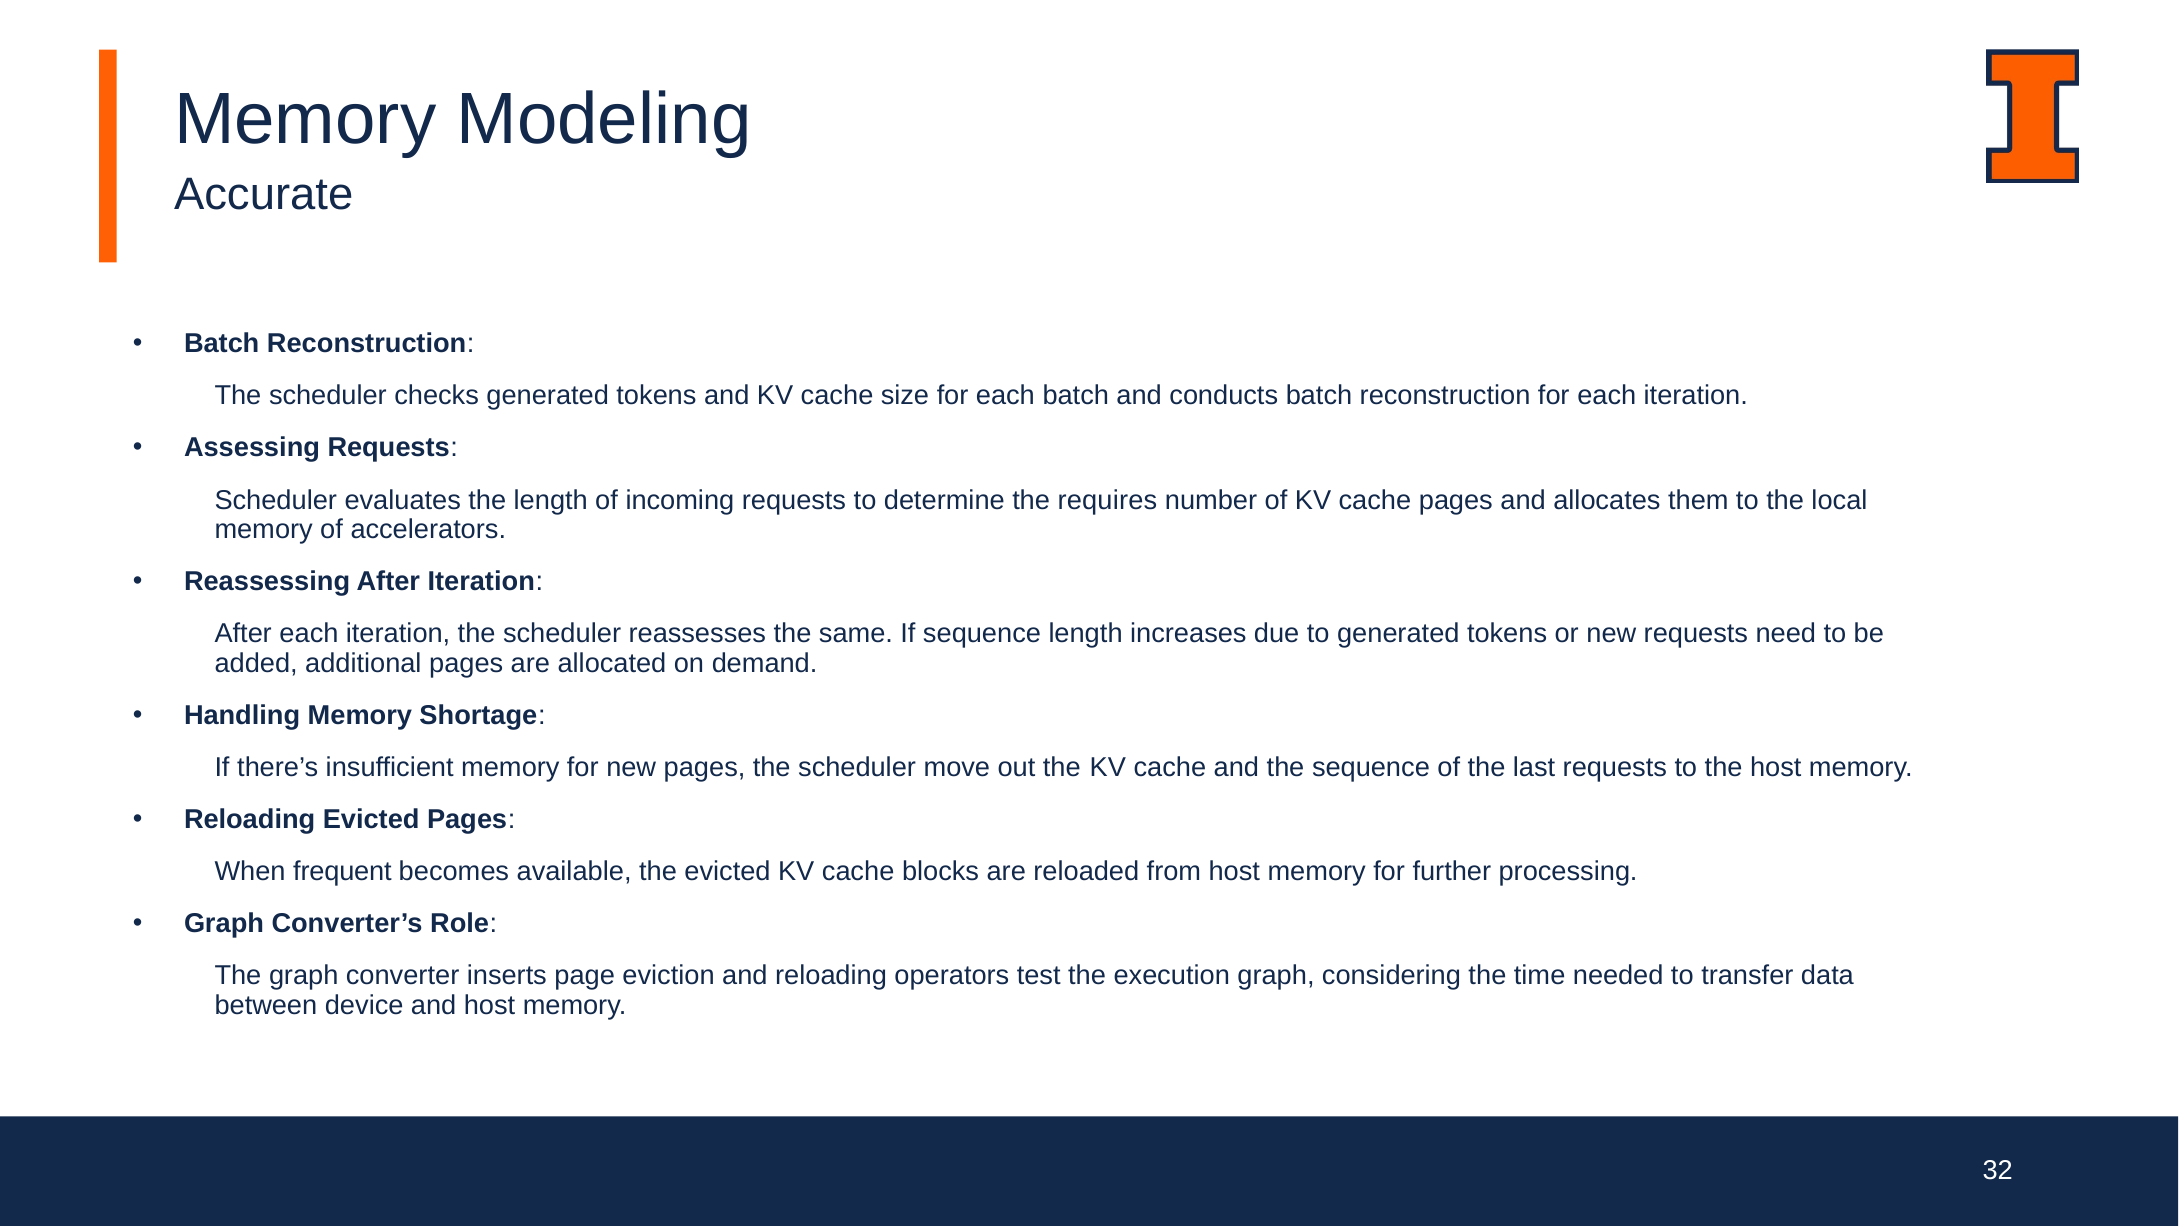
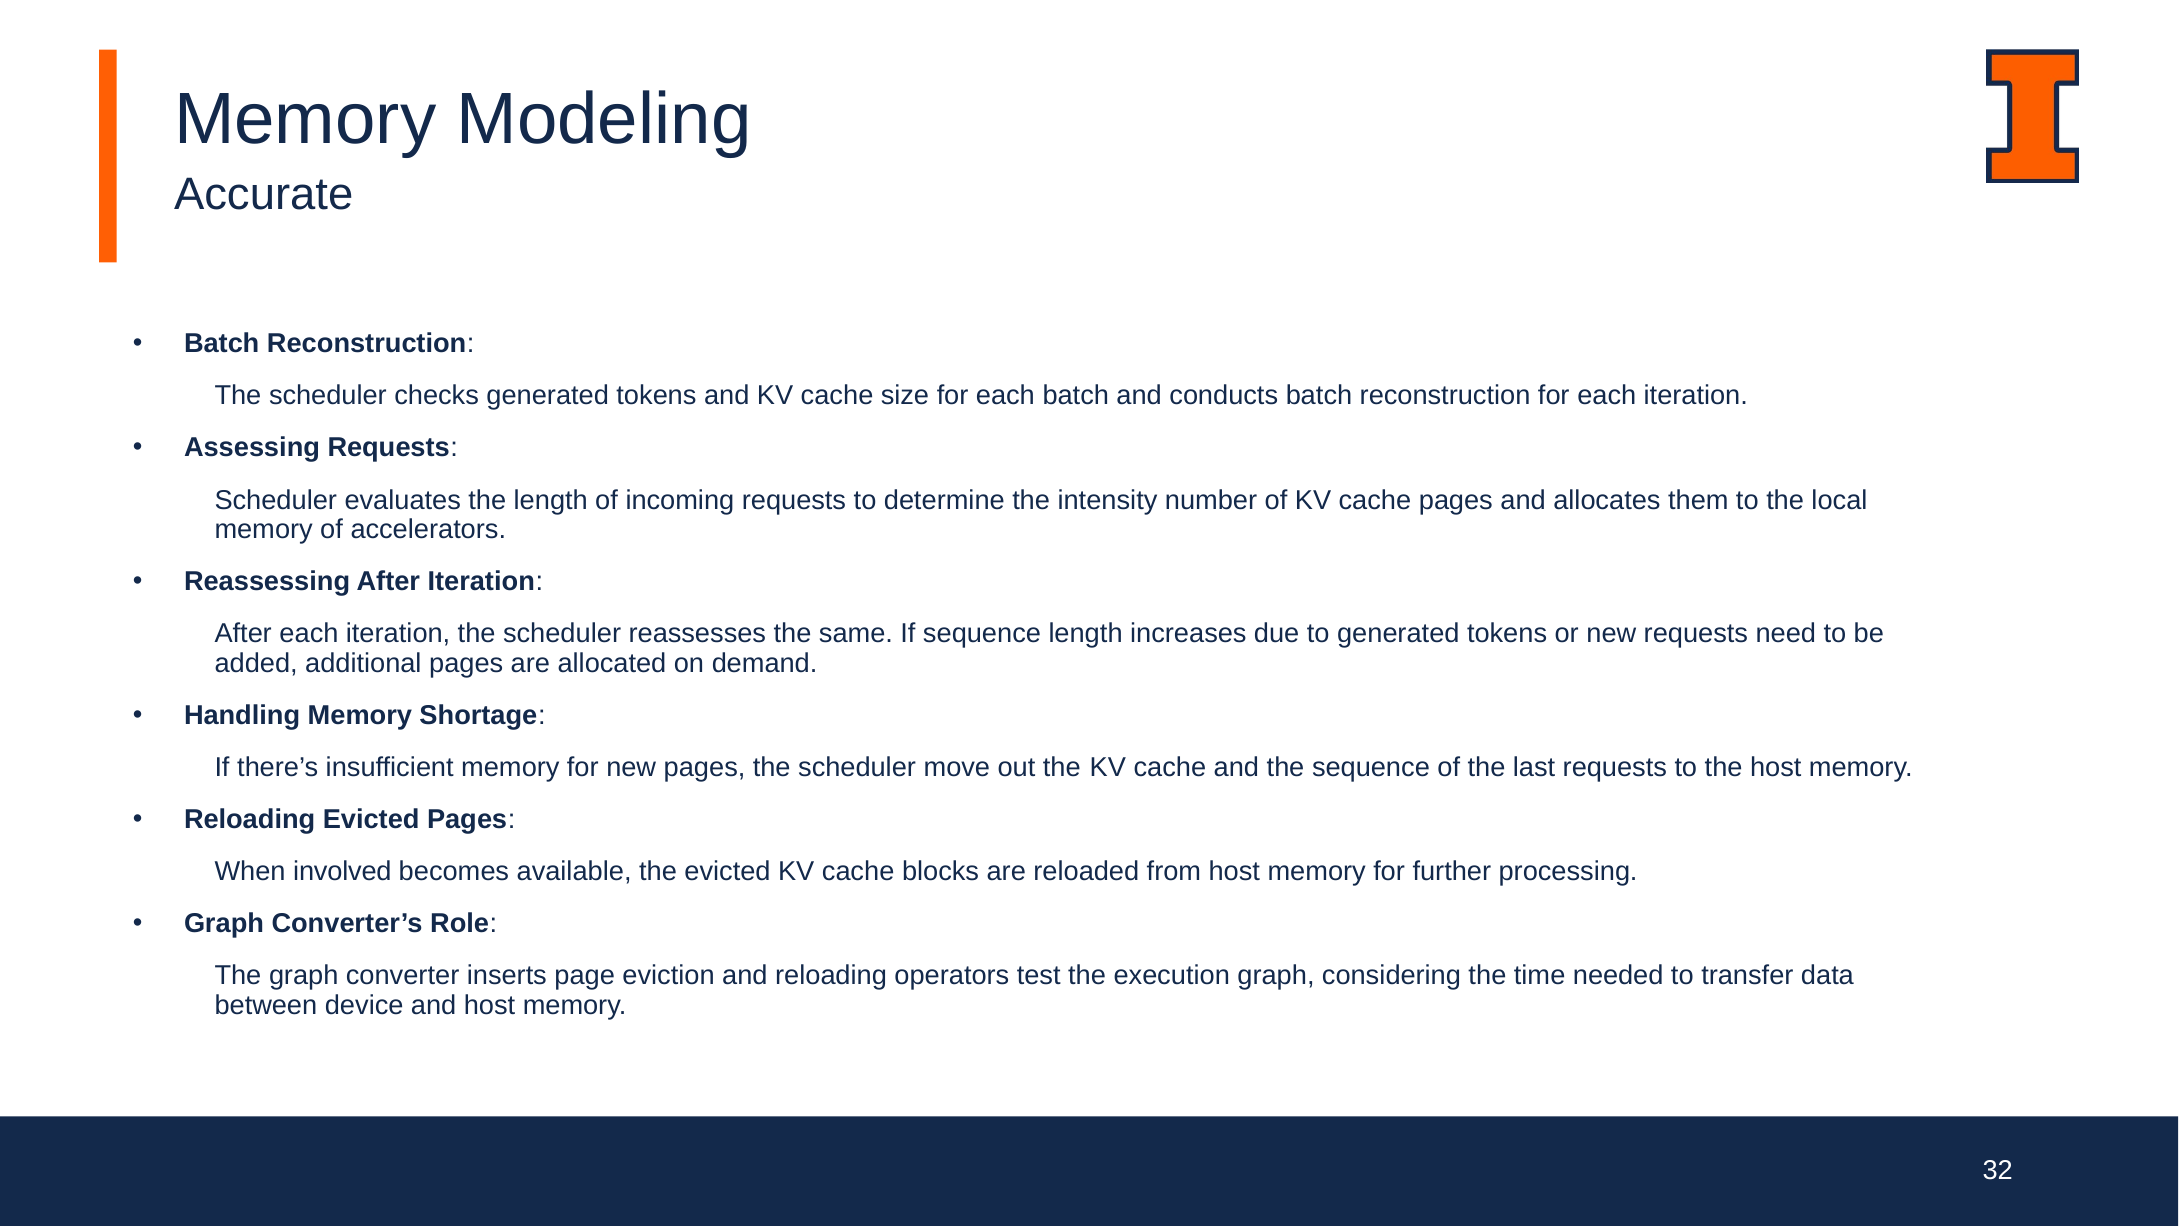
requires: requires -> intensity (1107, 500)
frequent: frequent -> involved (342, 872)
